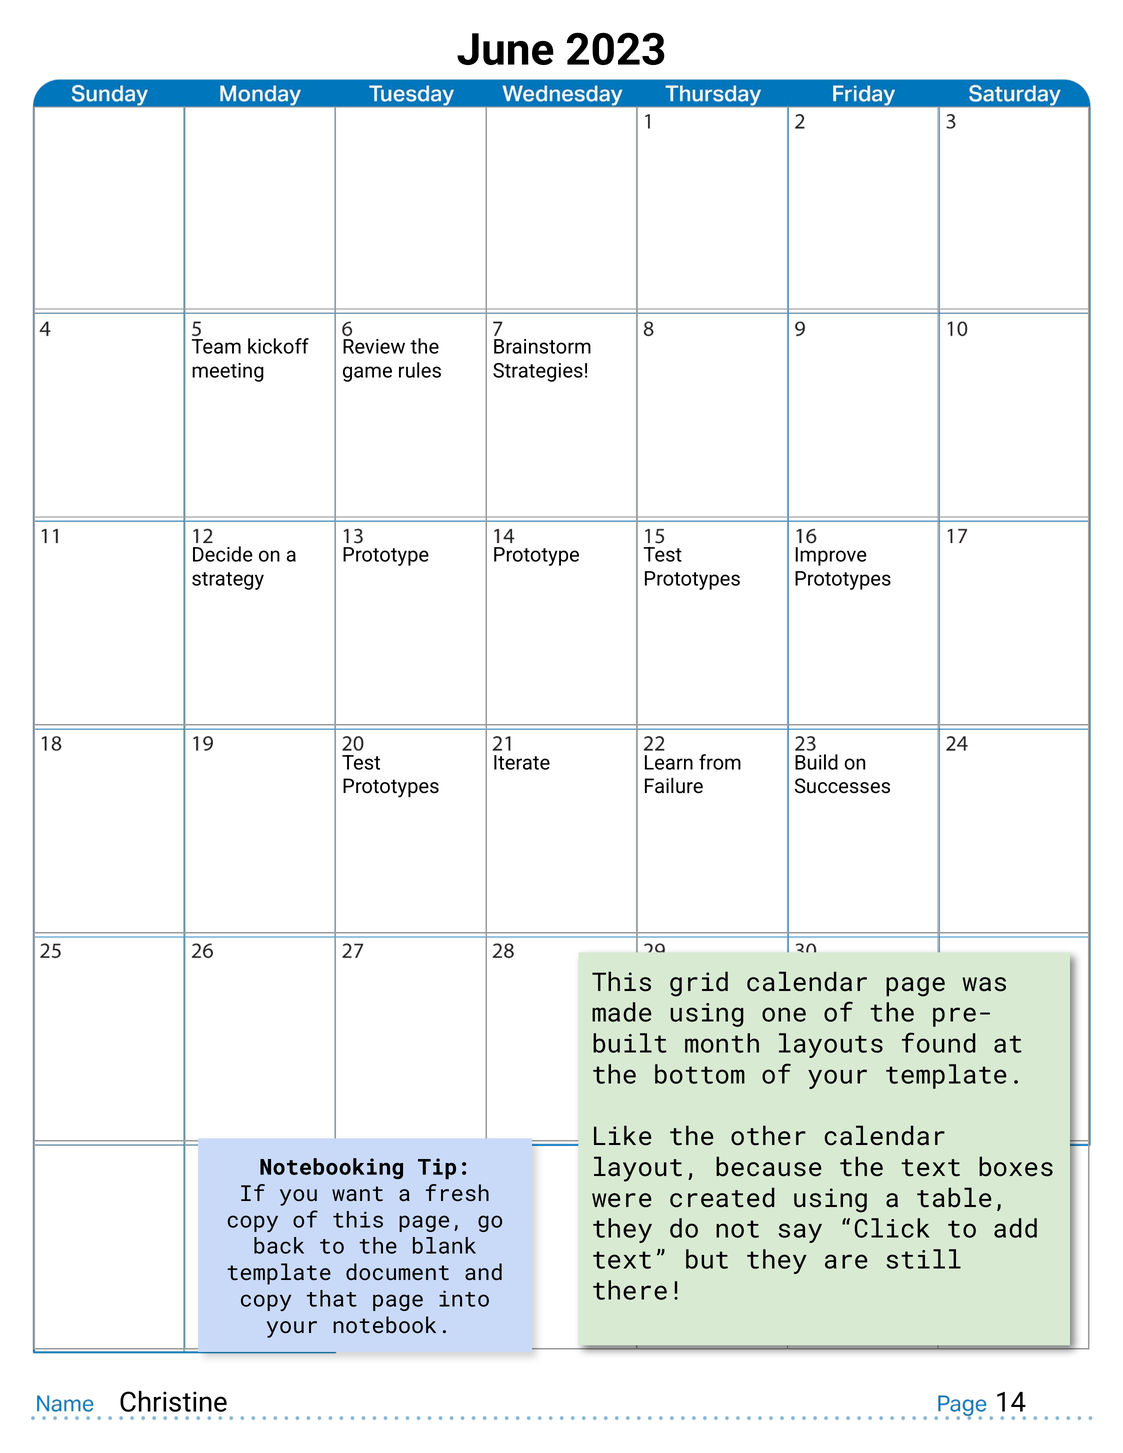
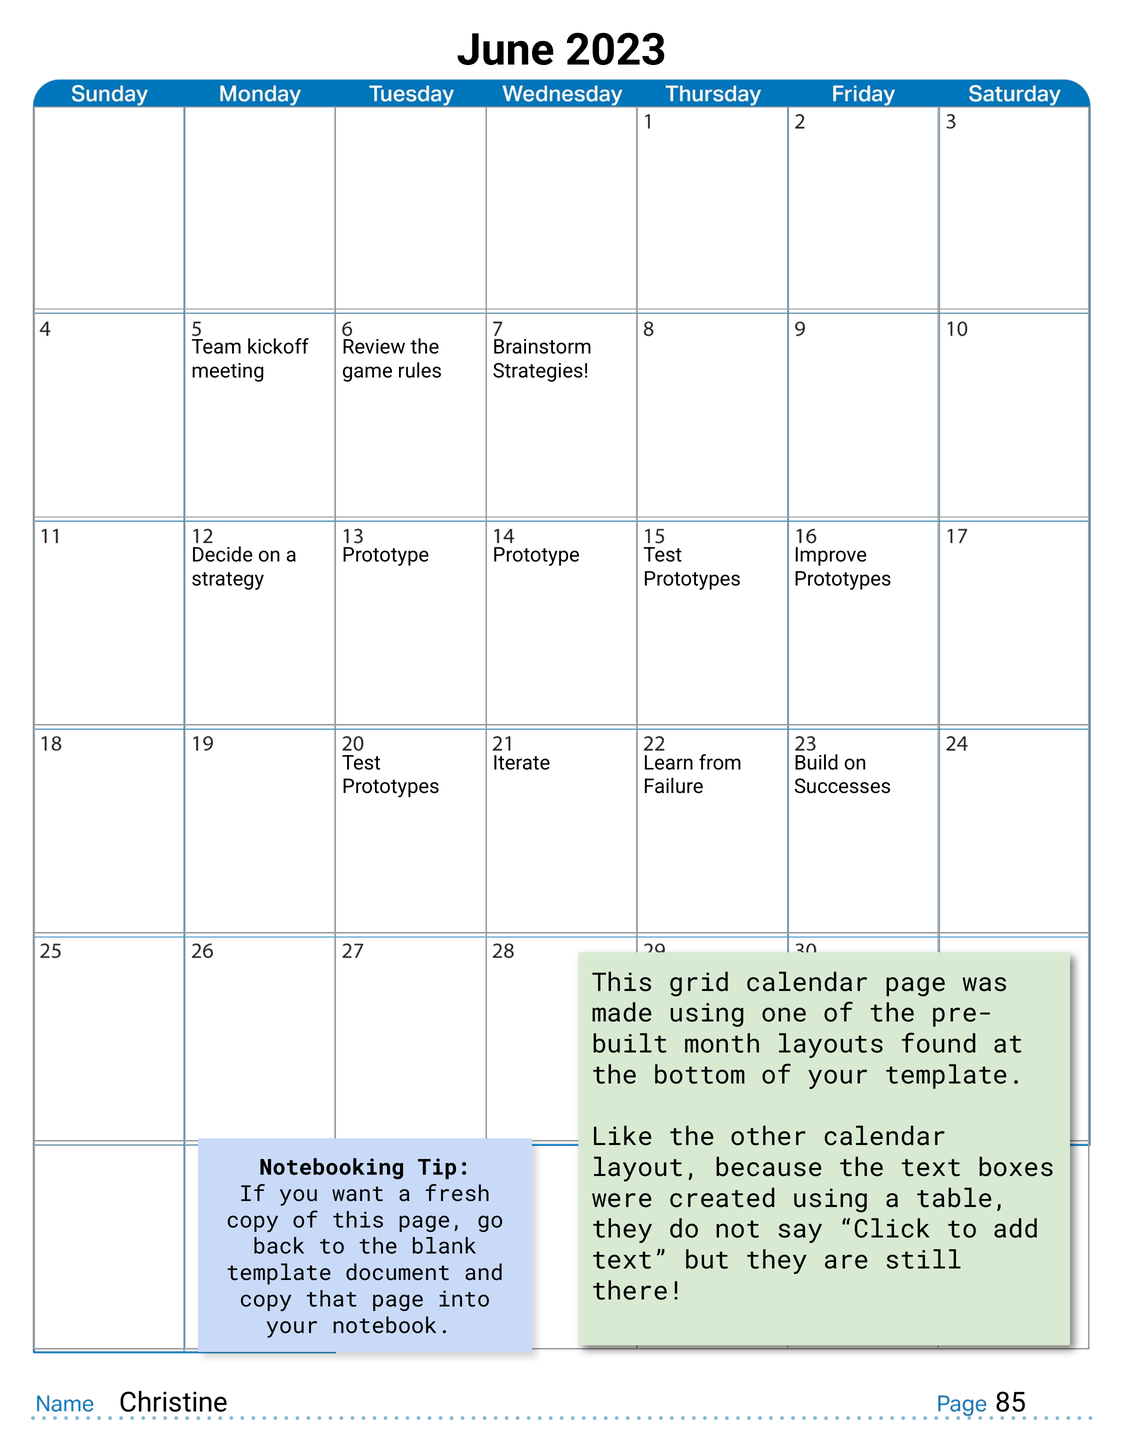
14: 14 -> 85 (1011, 1403)
